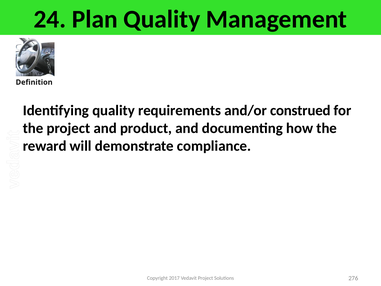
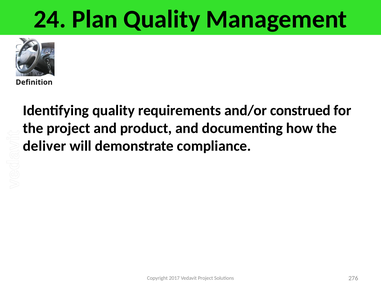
reward: reward -> deliver (45, 146)
